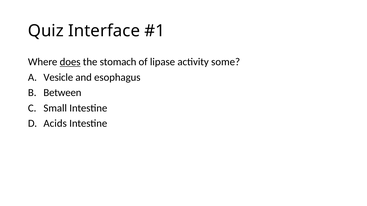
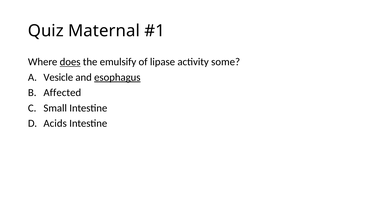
Interface: Interface -> Maternal (104, 31)
stomach: stomach -> emulsify (118, 62)
esophagus underline: none -> present (117, 77)
Between: Between -> Affected (62, 93)
